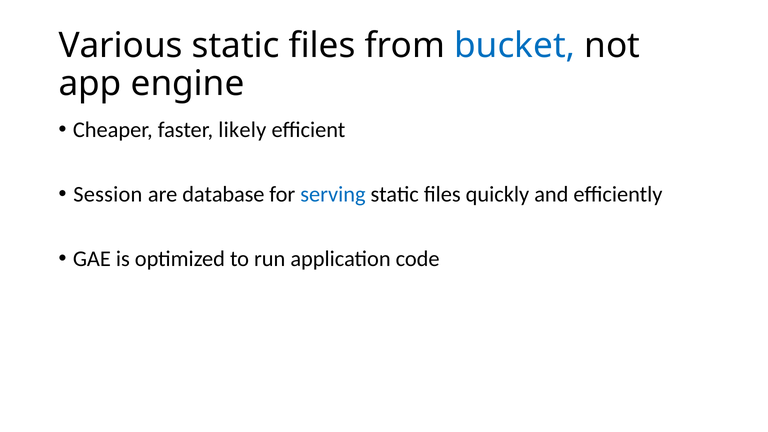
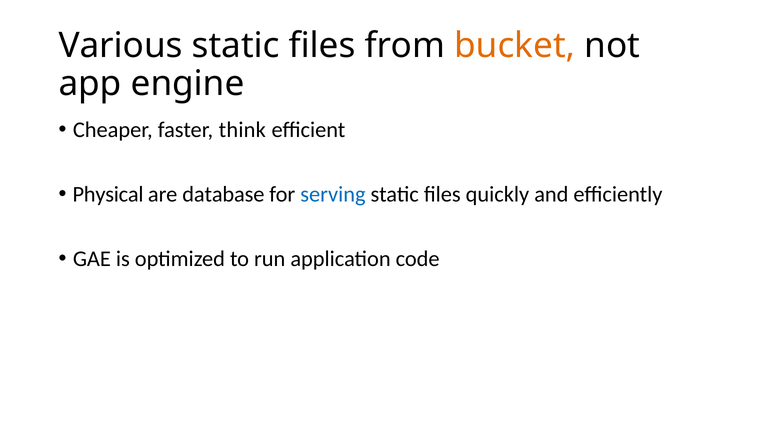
bucket colour: blue -> orange (515, 46)
likely: likely -> think (242, 130)
Session: Session -> Physical (108, 194)
